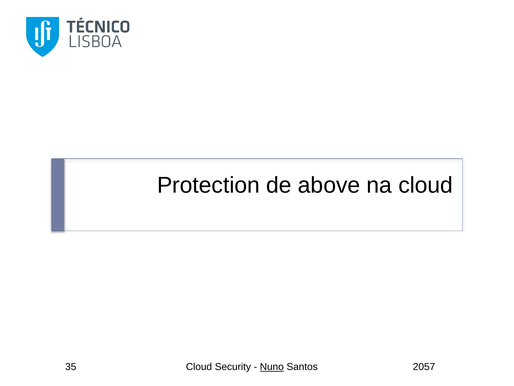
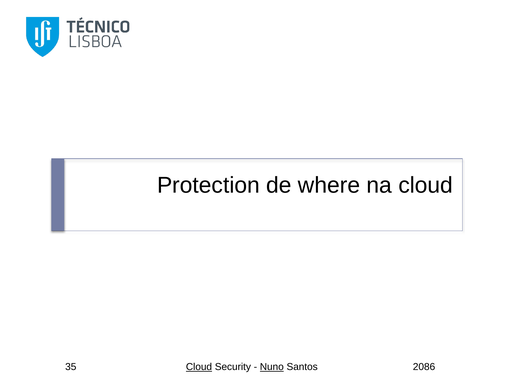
above: above -> where (329, 185)
Cloud underline: none -> present (199, 366)
2057: 2057 -> 2086 (424, 366)
